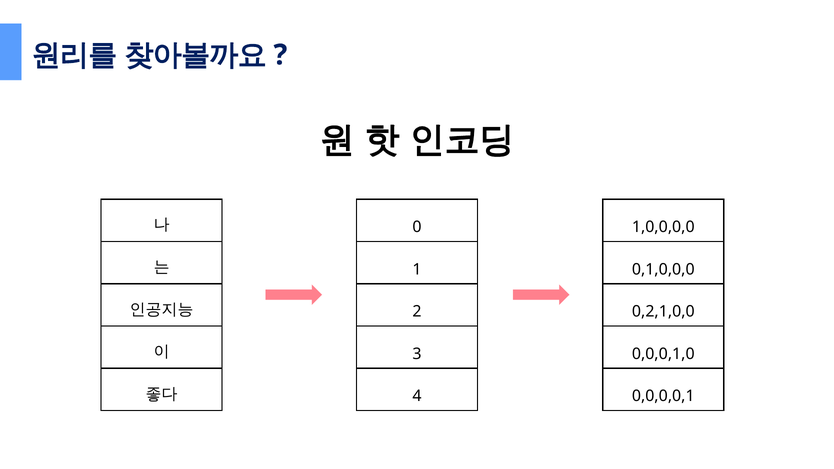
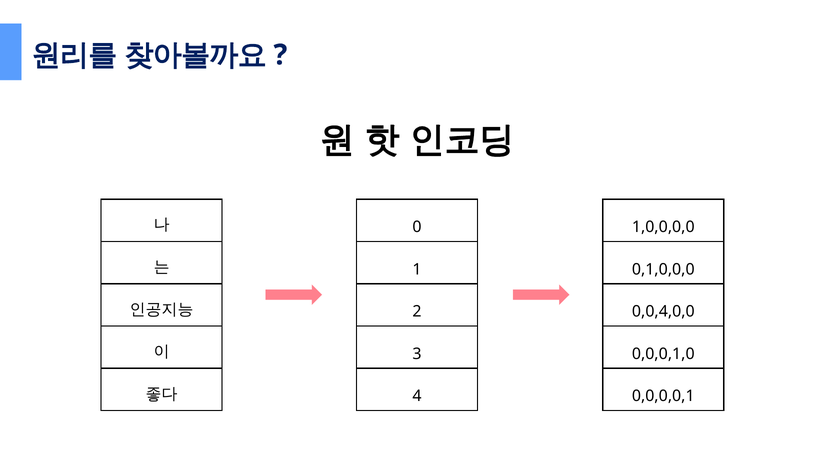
0,2,1,0,0: 0,2,1,0,0 -> 0,0,4,0,0 (663, 312)
